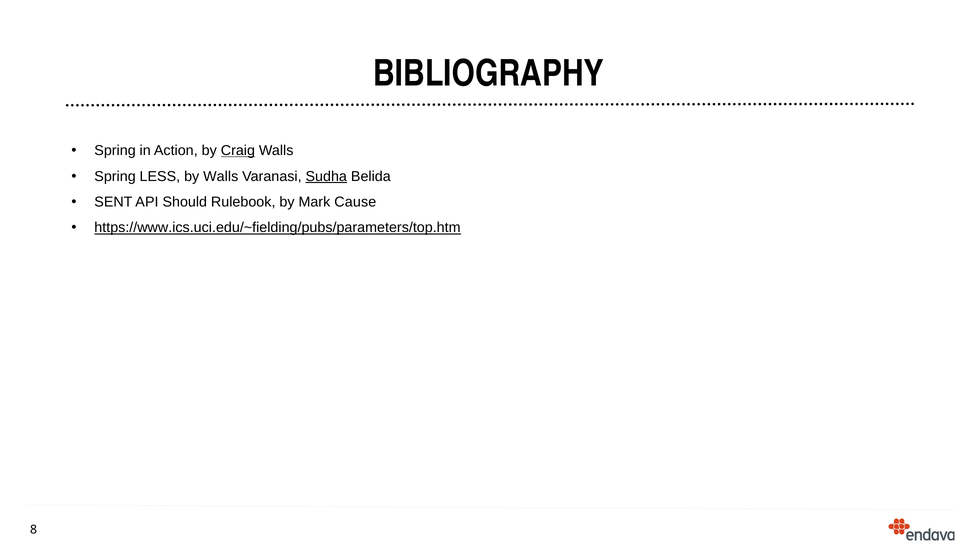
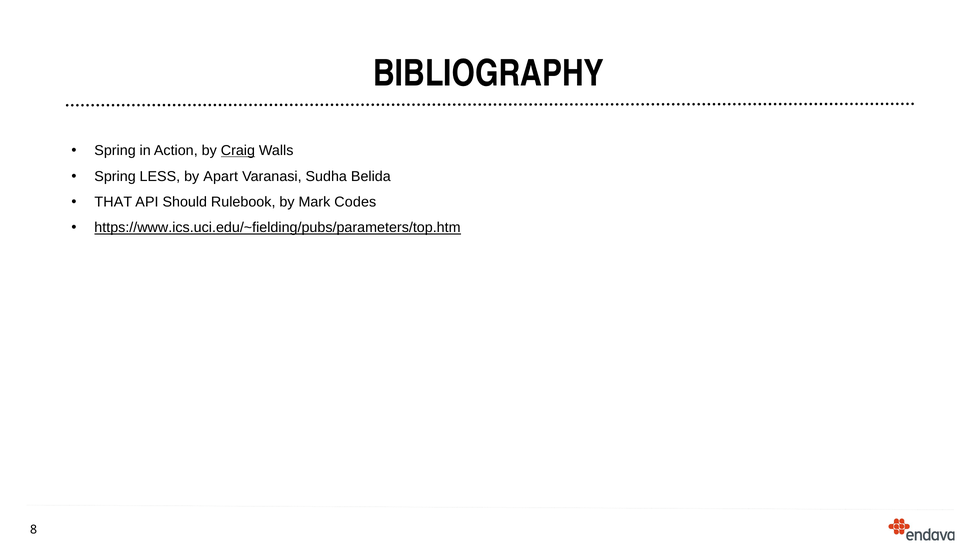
by Walls: Walls -> Apart (221, 176)
Sudha underline: present -> none (326, 176)
SENT: SENT -> THAT (113, 202)
Cause: Cause -> Codes (355, 202)
